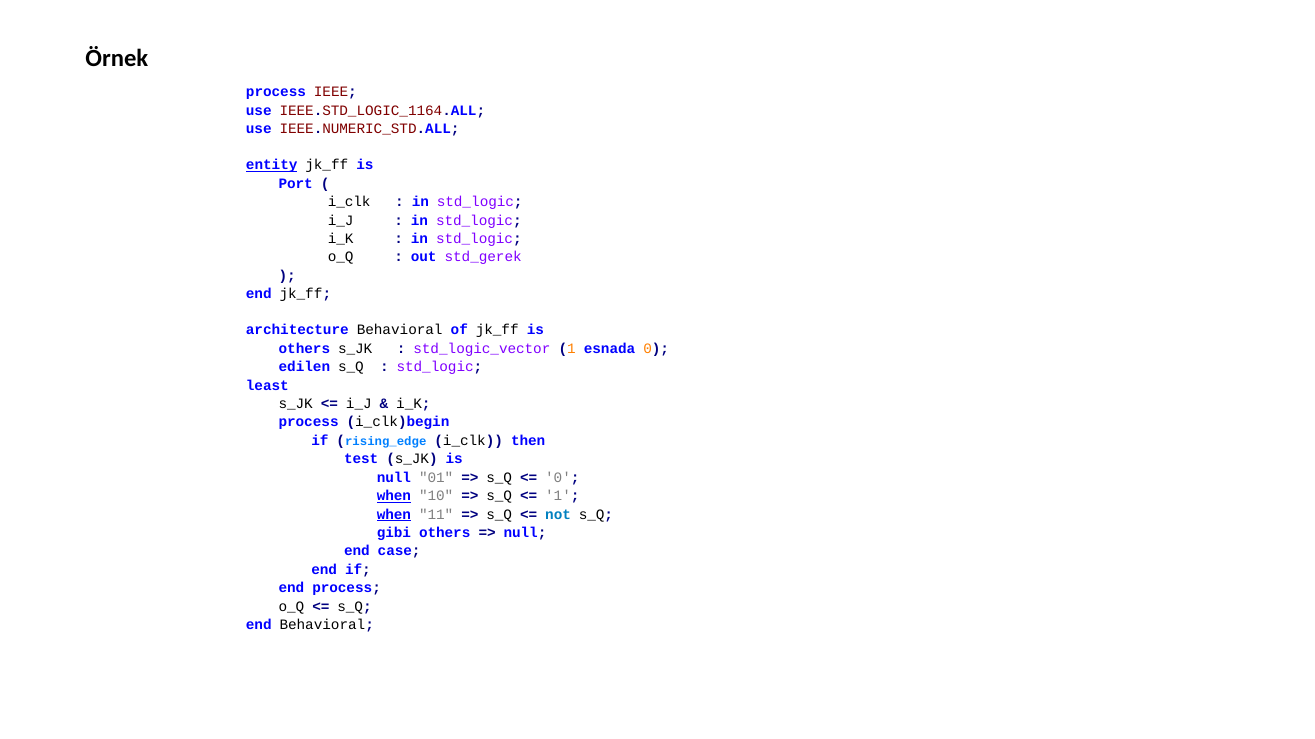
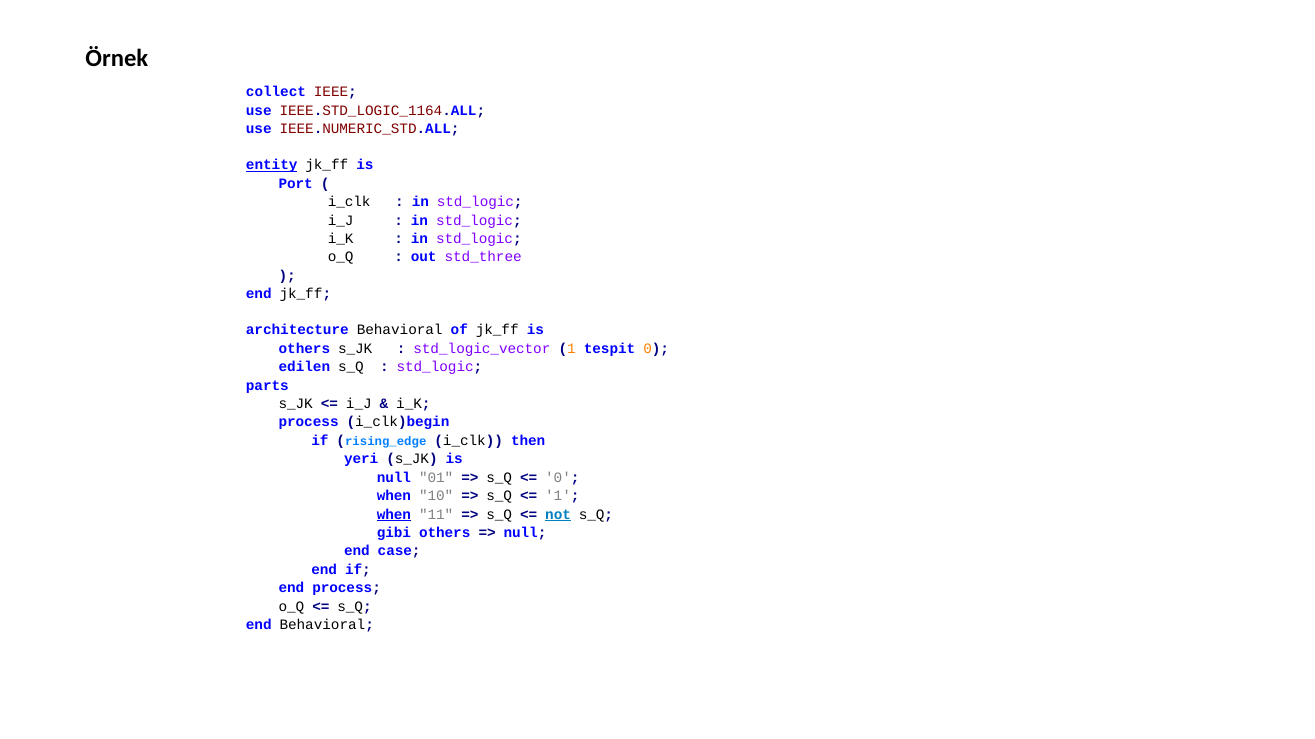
process: process -> collect (276, 92)
std_gerek: std_gerek -> std_three (483, 257)
esnada: esnada -> tespit (610, 349)
least: least -> parts (267, 386)
test: test -> yeri (361, 459)
when underline: present -> none (394, 496)
not underline: none -> present (558, 515)
